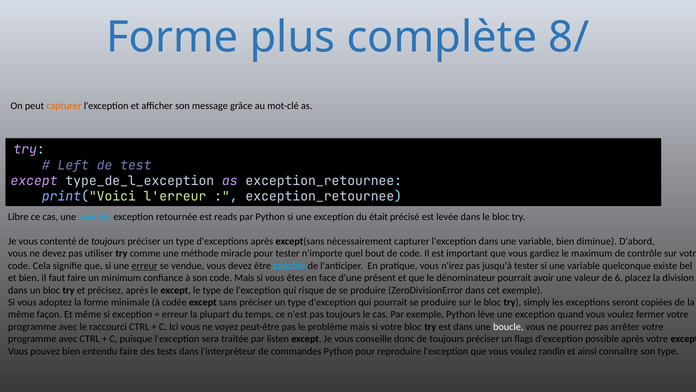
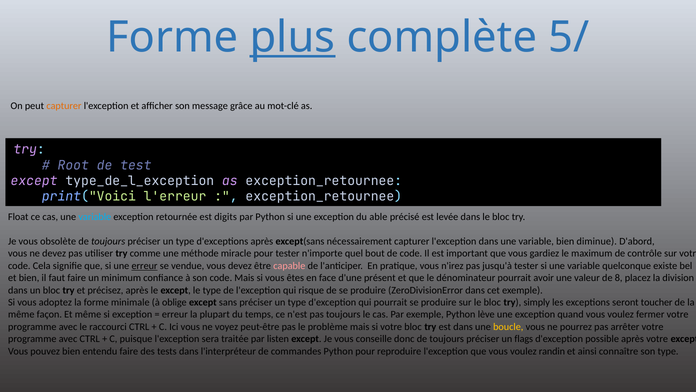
plus underline: none -> present (292, 38)
8/: 8/ -> 5/ (569, 38)
Left: Left -> Root (73, 165)
Libre: Libre -> Float (18, 217)
reads: reads -> digits (226, 217)
était: était -> able (378, 217)
contenté: contenté -> obsolète (58, 241)
capable colour: light blue -> pink (289, 265)
6: 6 -> 8 (619, 278)
codée: codée -> oblige (174, 302)
copiées: copiées -> toucher (657, 302)
boucle colour: white -> yellow (508, 326)
